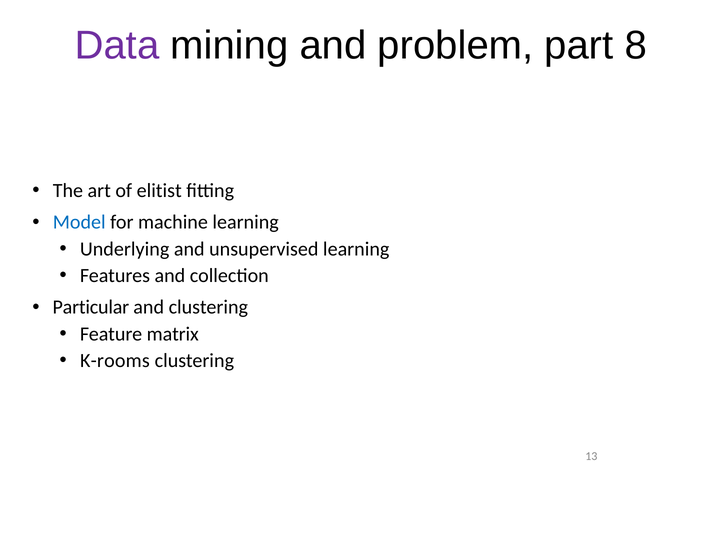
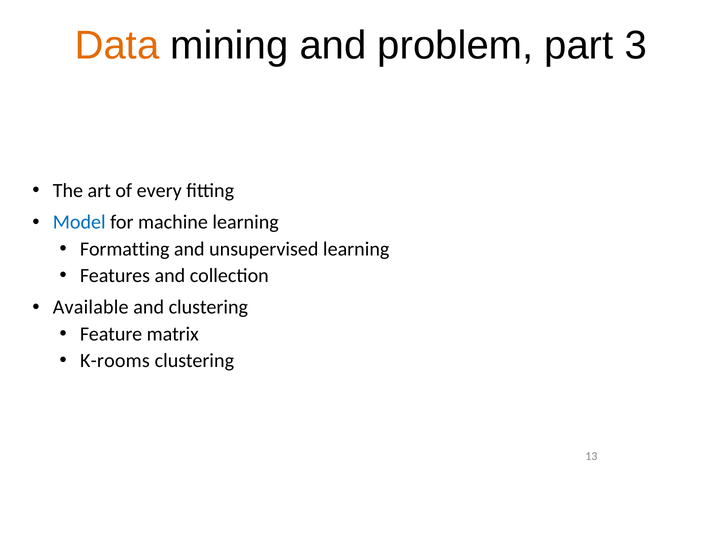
Data colour: purple -> orange (117, 46)
8: 8 -> 3 (636, 46)
elitist: elitist -> every (159, 190)
Underlying: Underlying -> Formatting (125, 249)
Particular: Particular -> Available (91, 307)
